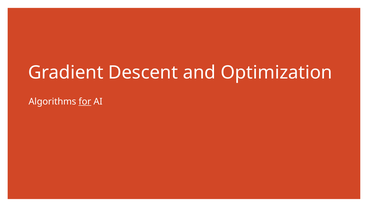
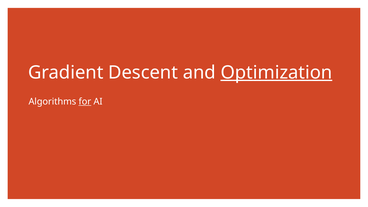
Optimization underline: none -> present (276, 72)
